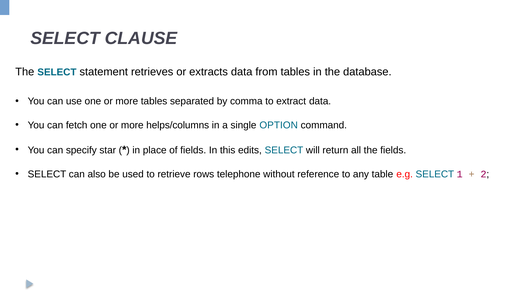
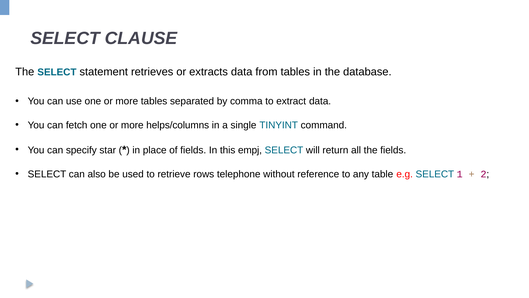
OPTION: OPTION -> TINYINT (279, 125)
edits: edits -> empj (250, 150)
